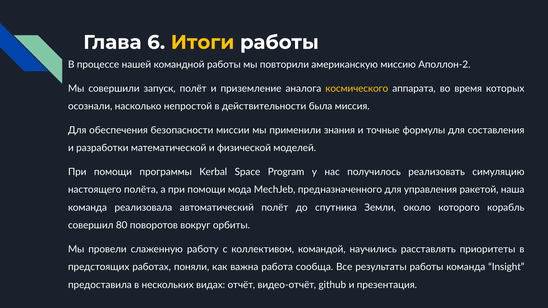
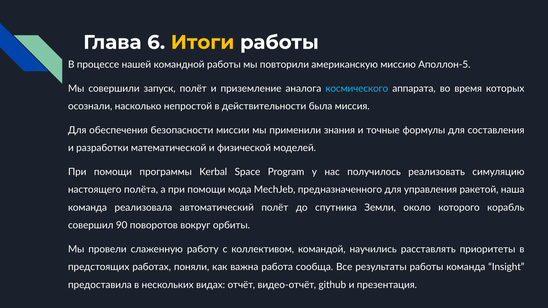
Аполлон-2: Аполлон-2 -> Аполлон-5 (444, 65)
космического colour: yellow -> light blue (357, 89)
80: 80 -> 90 (122, 225)
